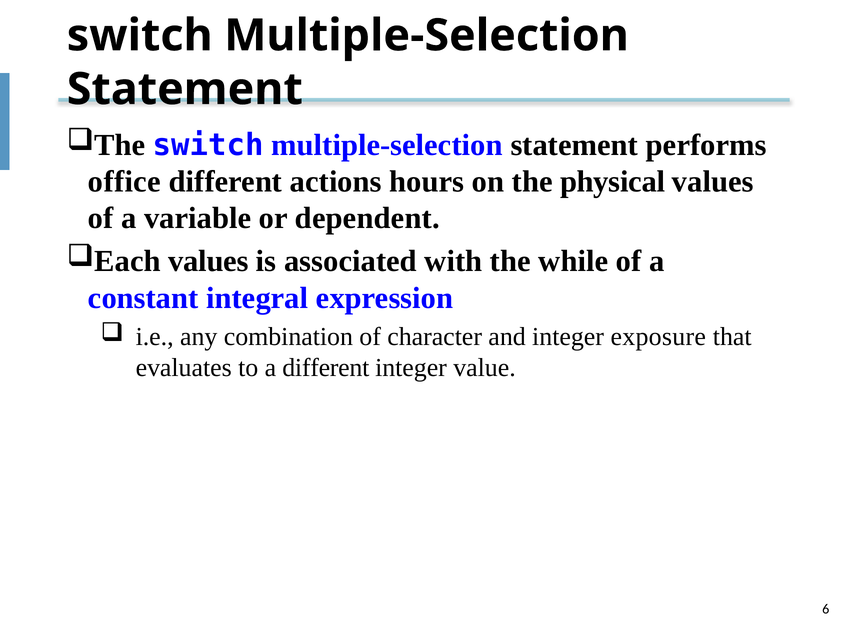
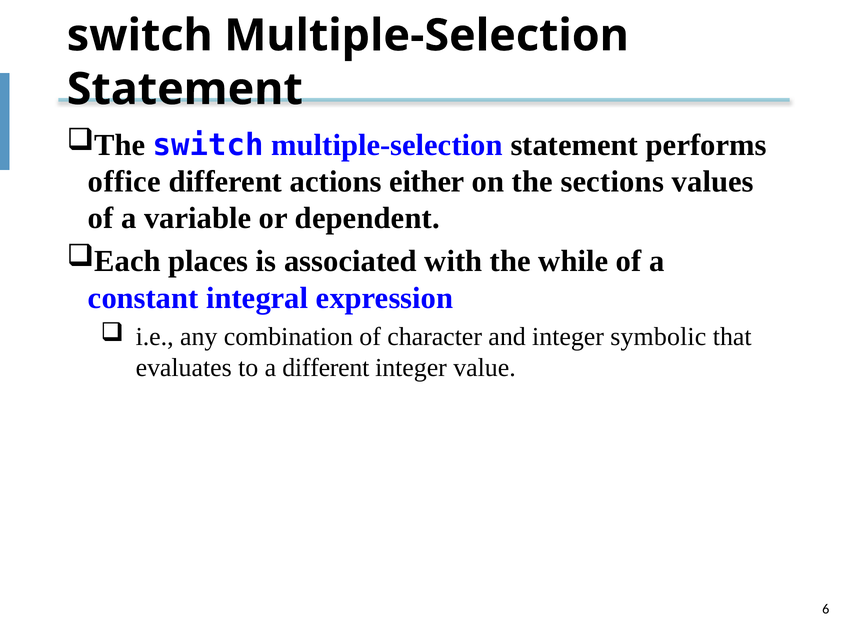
hours: hours -> either (427, 182)
physical: physical -> sections (612, 182)
values: values -> places (208, 261)
exposure: exposure -> symbolic (658, 337)
